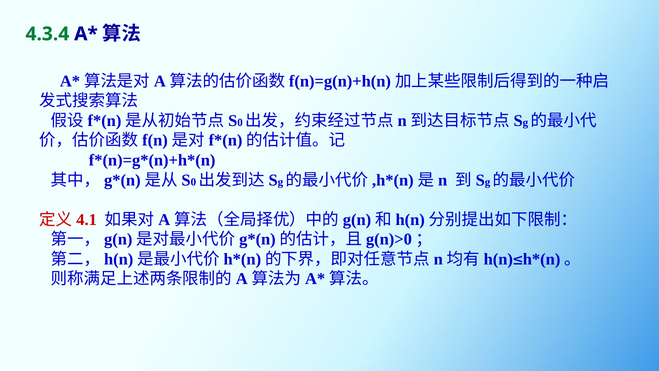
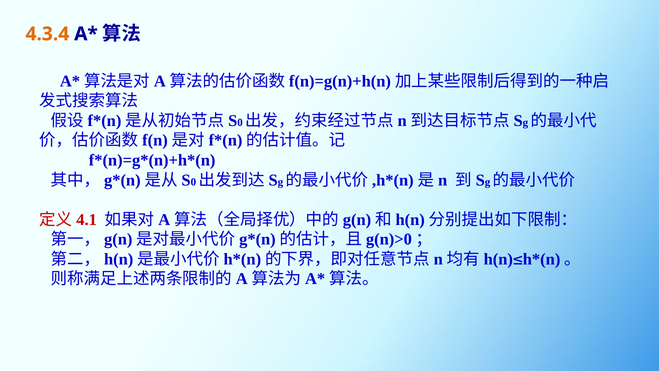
4.3.4 colour: green -> orange (47, 34)
